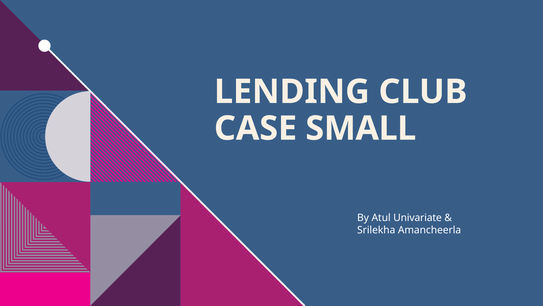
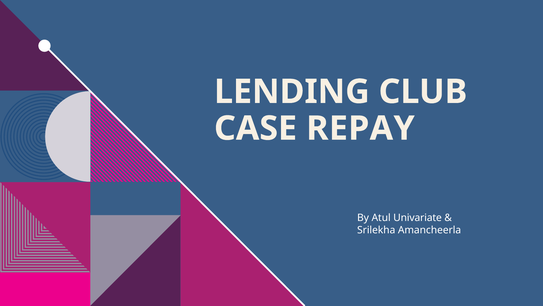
SMALL: SMALL -> REPAY (361, 128)
